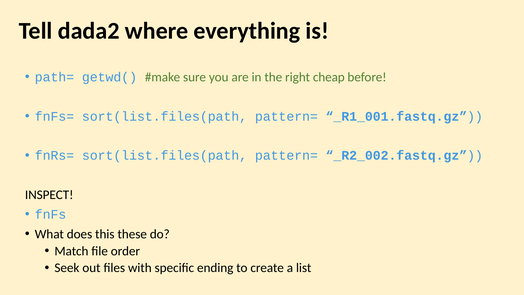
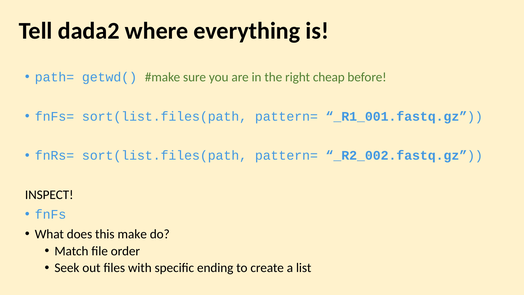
these: these -> make (132, 234)
